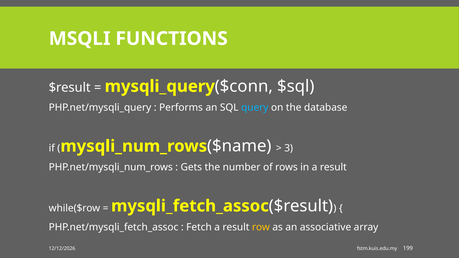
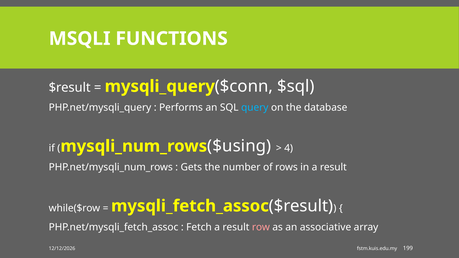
$name: $name -> $using (239, 146)
3: 3 -> 4 (289, 148)
row colour: yellow -> pink (261, 227)
